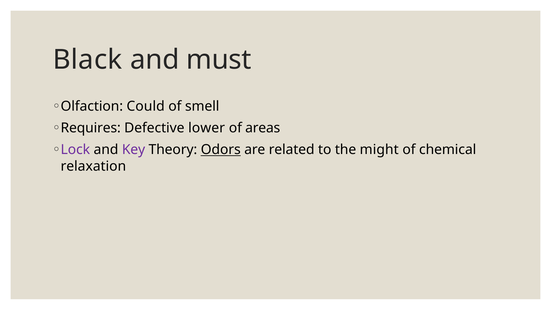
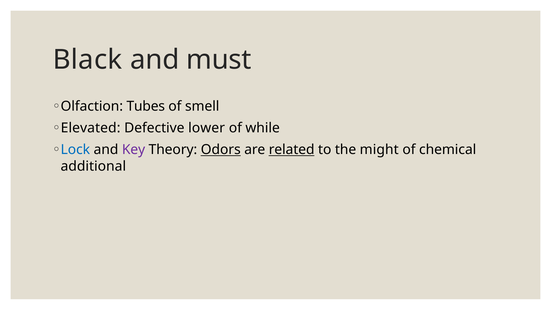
Could: Could -> Tubes (146, 106)
Requires: Requires -> Elevated (91, 128)
areas: areas -> while (263, 128)
Lock colour: purple -> blue (75, 150)
related underline: none -> present (292, 150)
relaxation: relaxation -> additional (93, 166)
